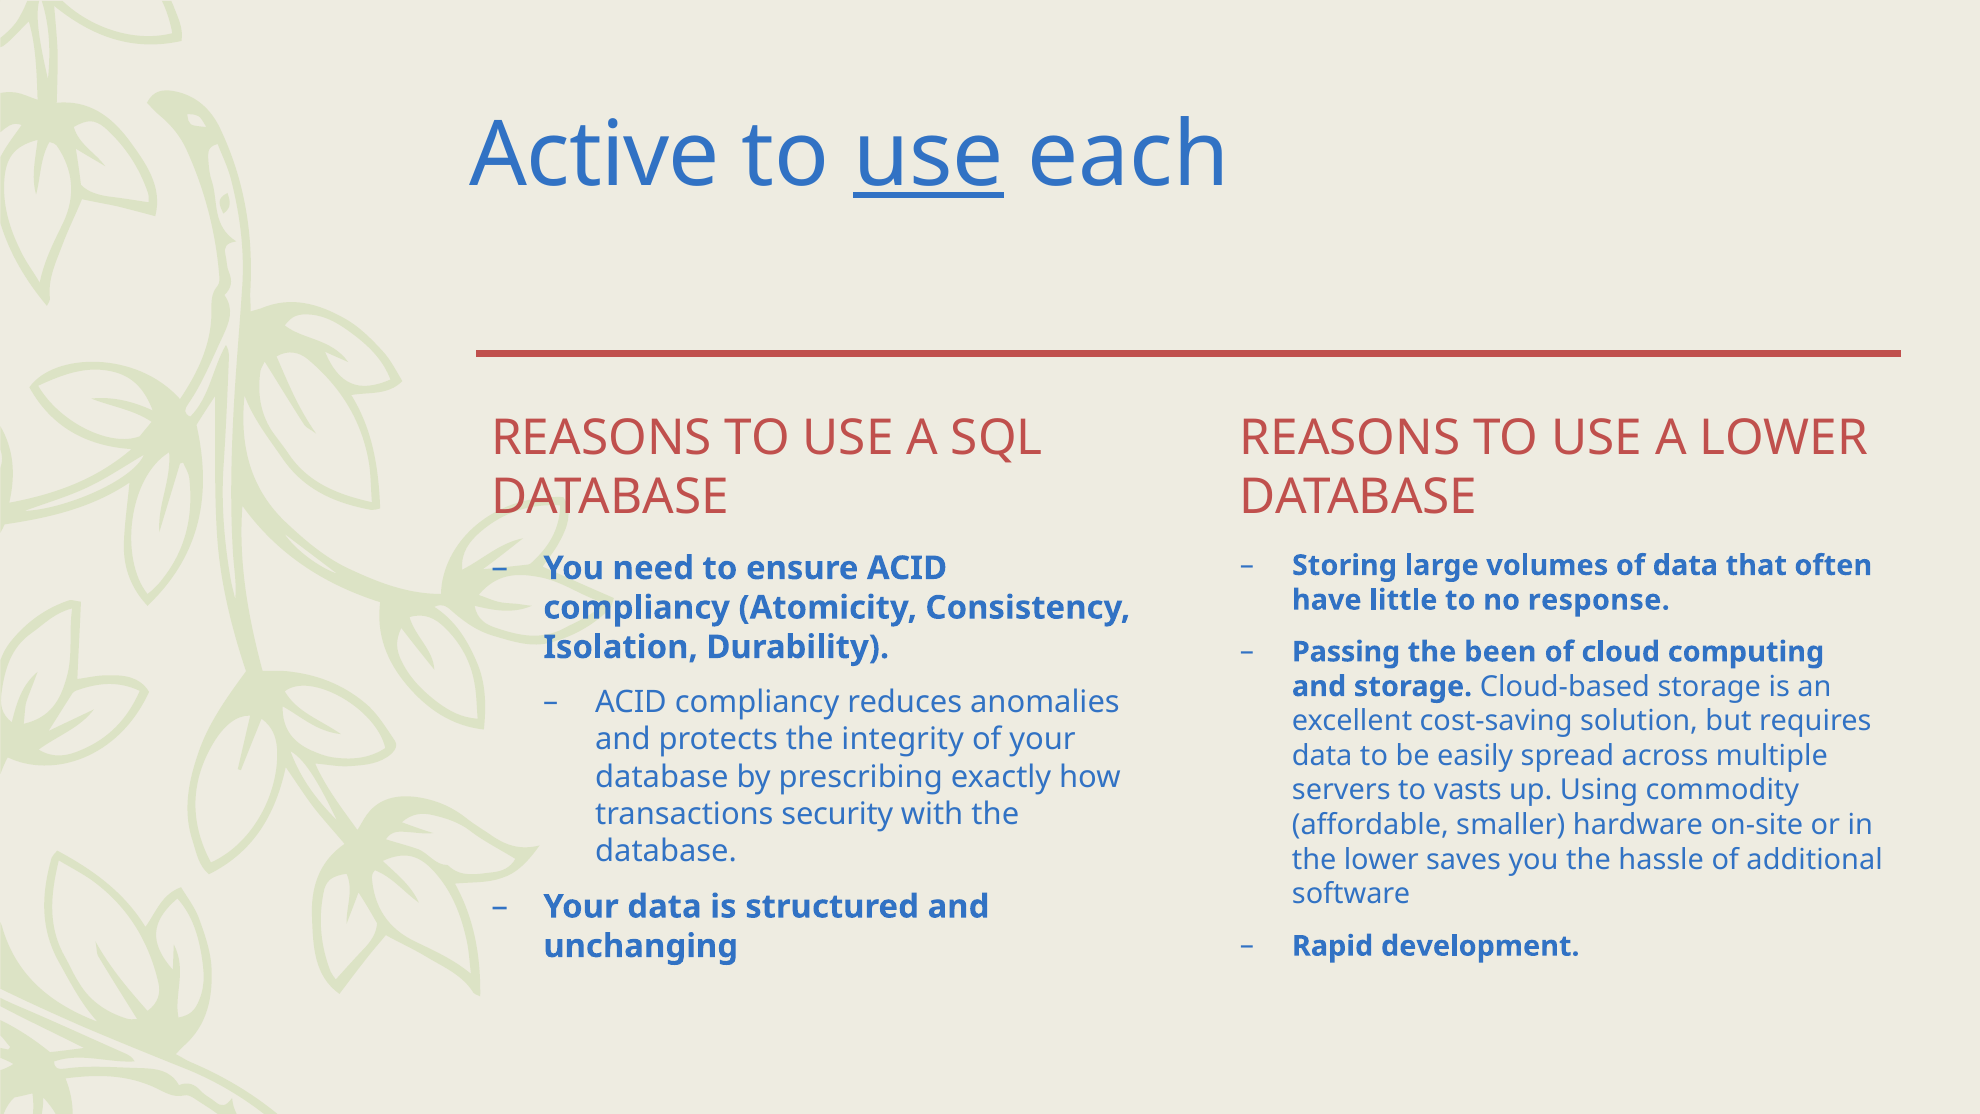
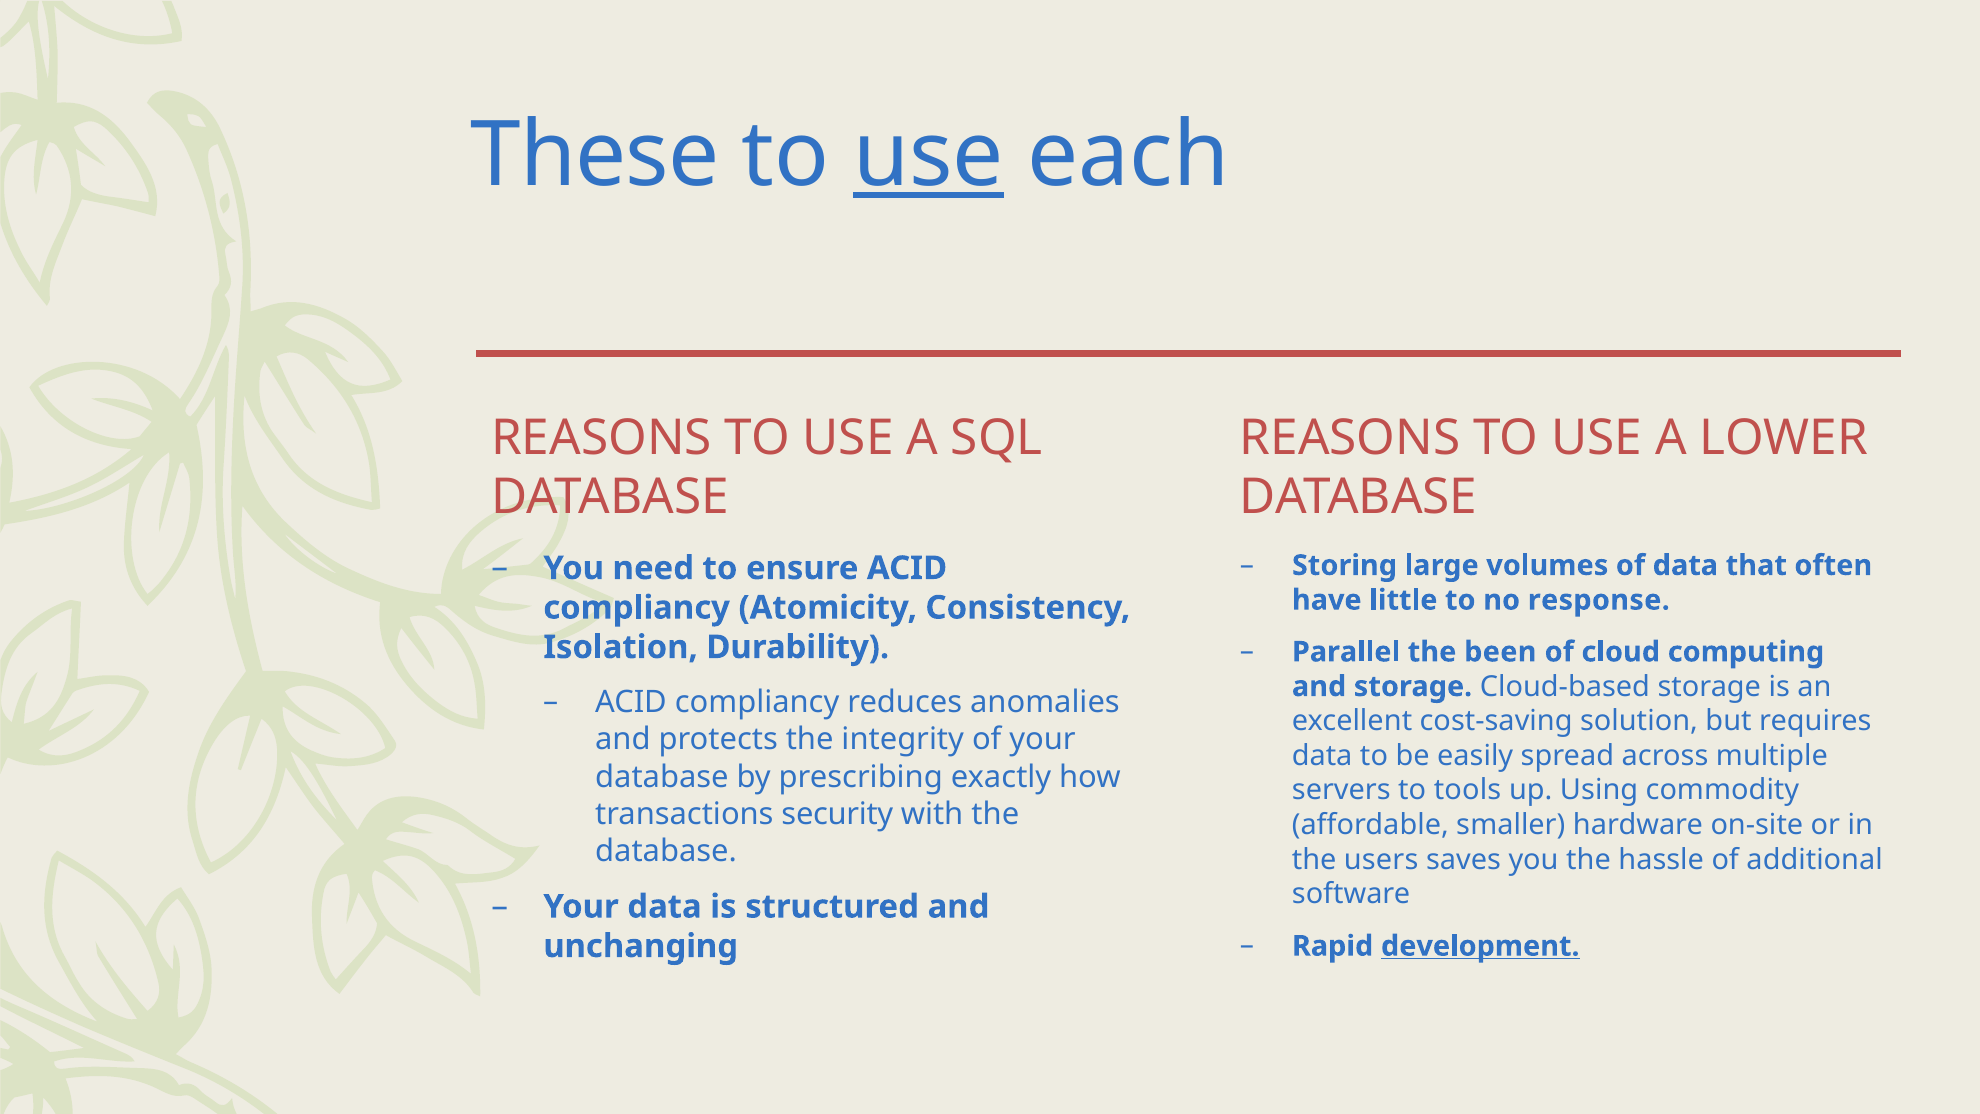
Active: Active -> These (595, 156)
Passing: Passing -> Parallel (1346, 652)
vasts: vasts -> tools (1468, 790)
the lower: lower -> users (1381, 860)
development underline: none -> present (1480, 946)
